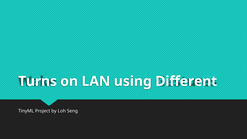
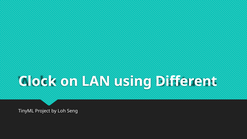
Turns: Turns -> Clock (37, 81)
